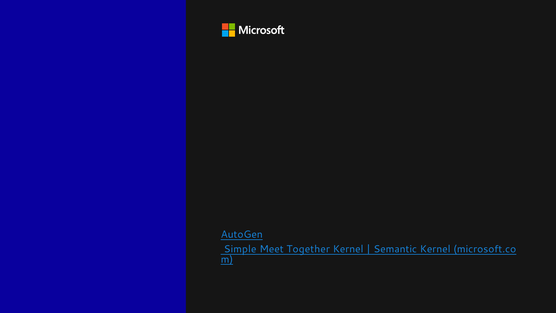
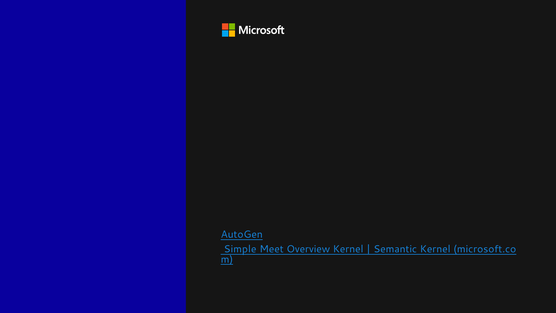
Together: Together -> Overview (308, 249)
